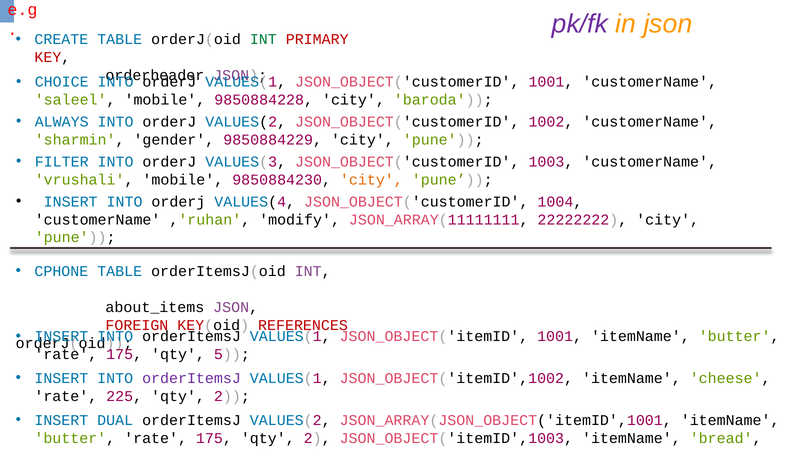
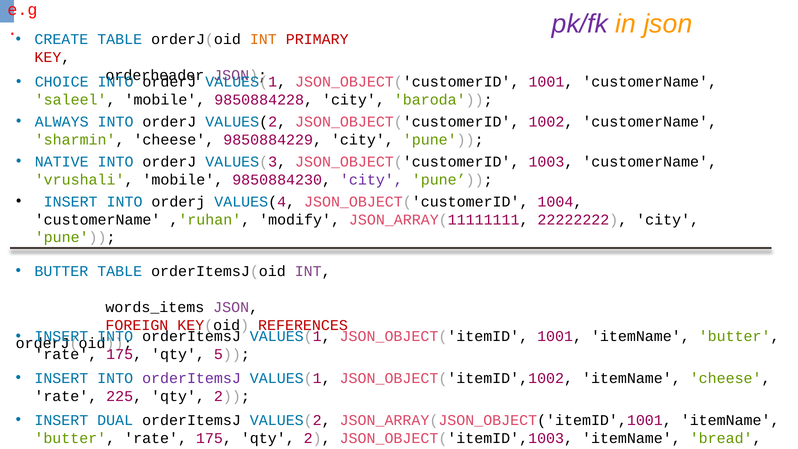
INT colour: green -> orange (263, 39)
sharmin gender: gender -> cheese (174, 140)
FILTER: FILTER -> NATIVE (62, 162)
city colour: orange -> purple (371, 180)
CPHONE: CPHONE -> BUTTER (61, 271)
about_items: about_items -> words_items (155, 307)
